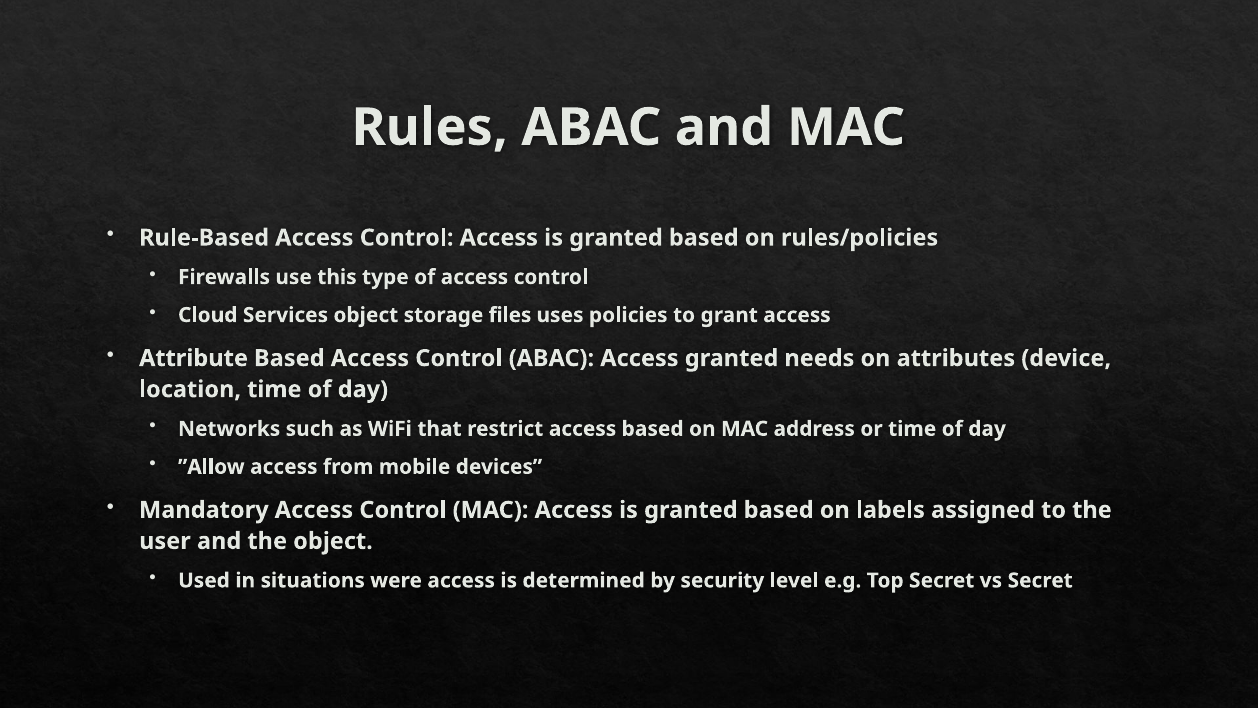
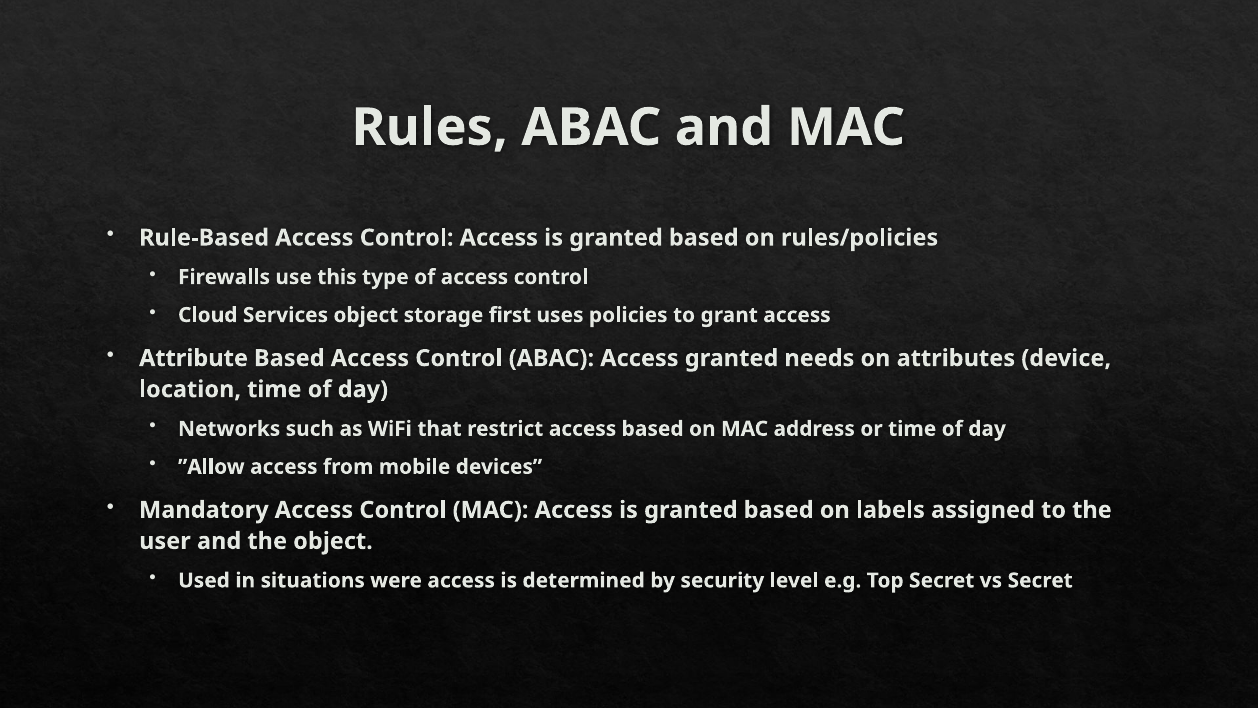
files: files -> first (510, 315)
